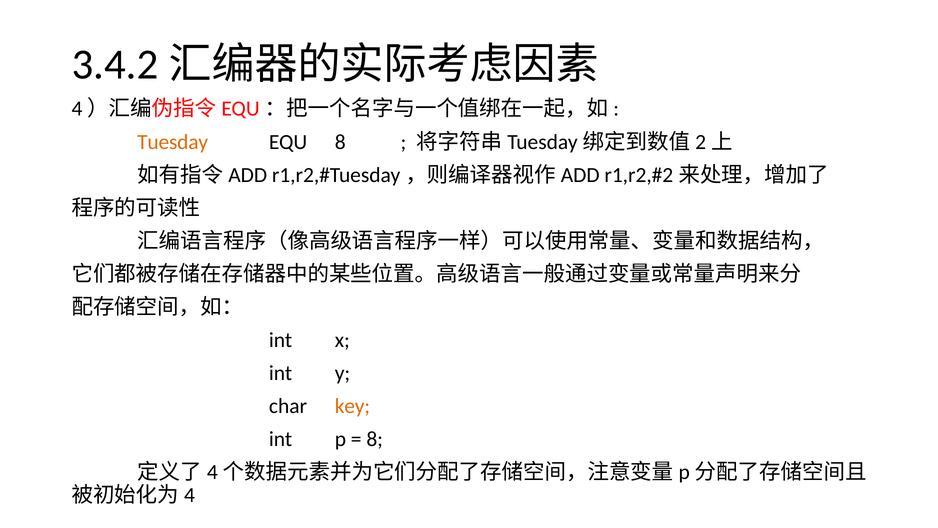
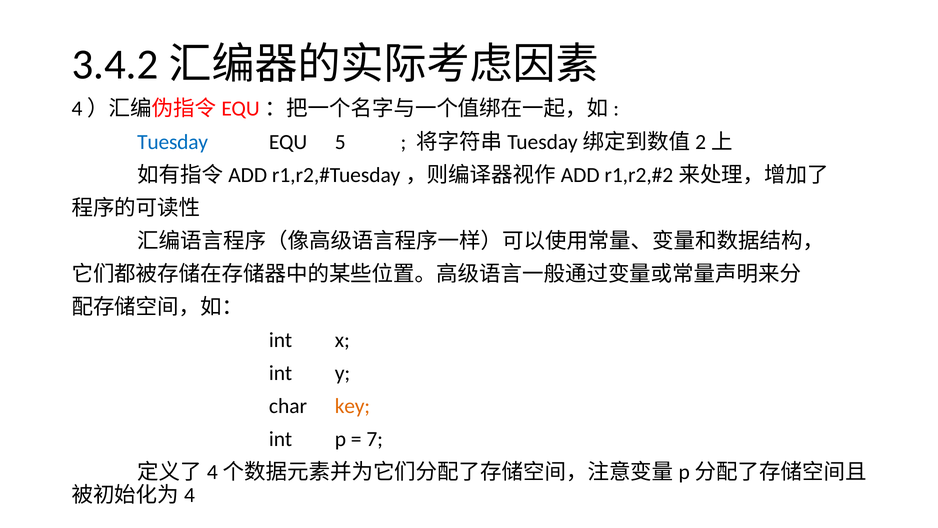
Tuesday colour: orange -> blue (173, 142)
EQU 8: 8 -> 5 (340, 142)
8: 8 -> 7 (375, 439)
